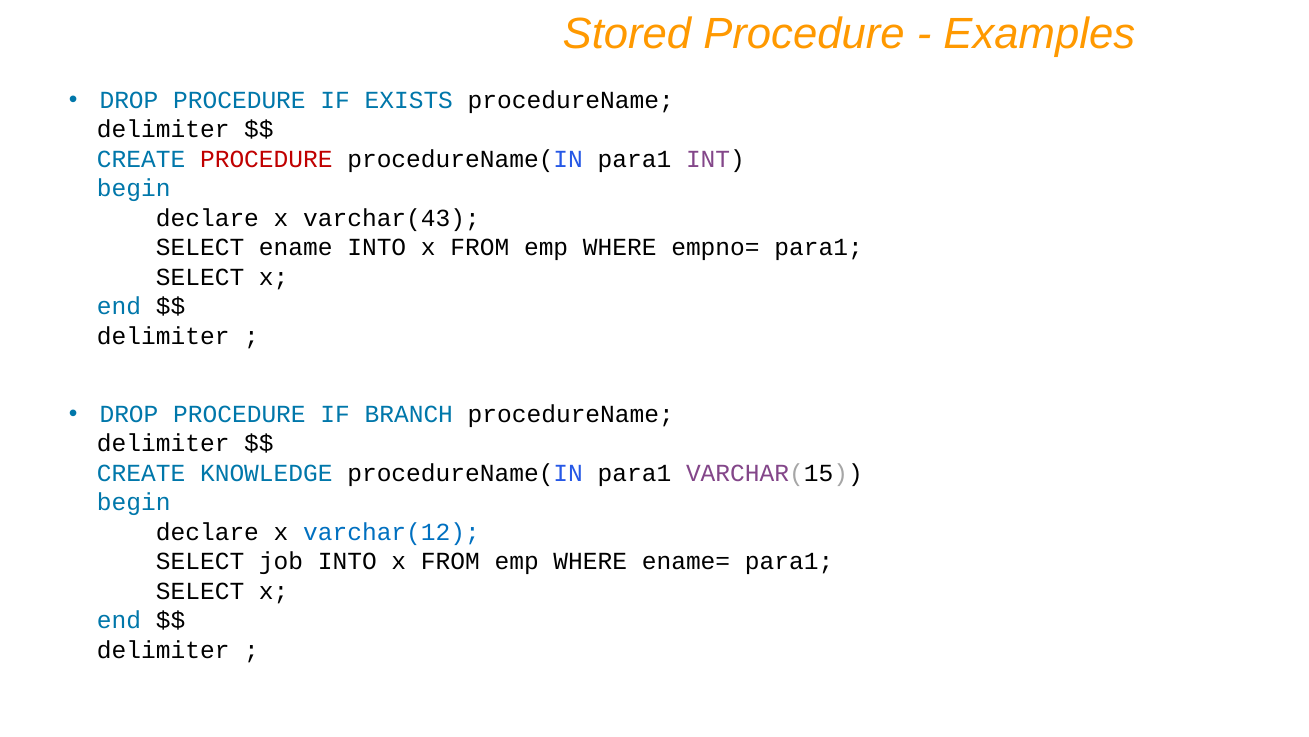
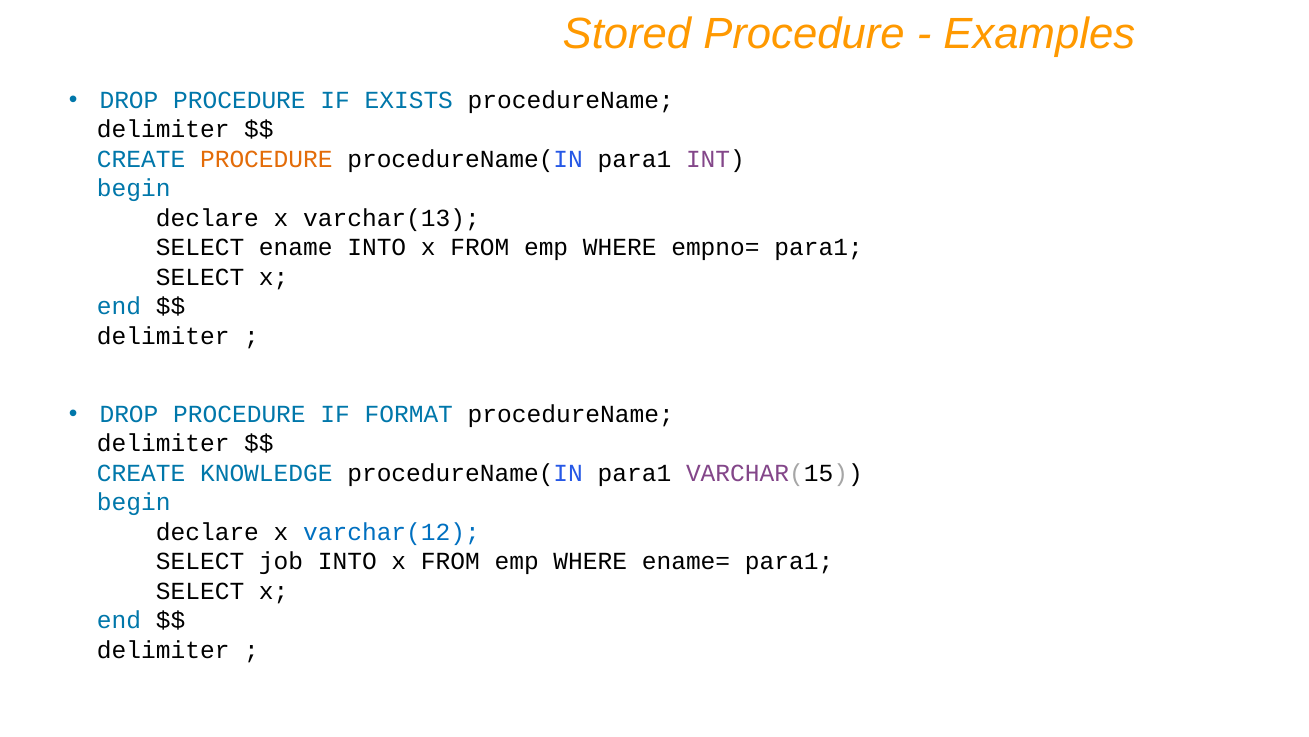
PROCEDURE colour: red -> orange (266, 159)
varchar(43: varchar(43 -> varchar(13 (391, 218)
BRANCH: BRANCH -> FORMAT (409, 414)
